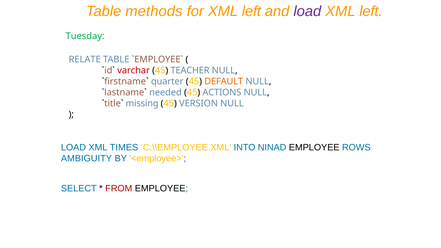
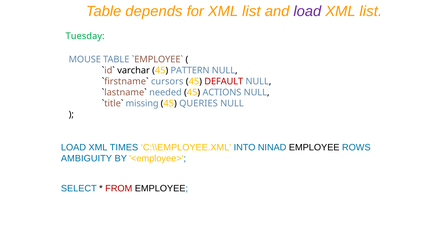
methods: methods -> depends (154, 11)
for XML left: left -> list (251, 11)
left: left -> list (371, 11)
RELATE: RELATE -> MOUSE (85, 59)
varchar colour: red -> black (134, 70)
TEACHER: TEACHER -> PATTERN (190, 70)
quarter: quarter -> cursors (167, 82)
DEFAULT colour: orange -> red (224, 82)
VERSION: VERSION -> QUERIES (198, 104)
